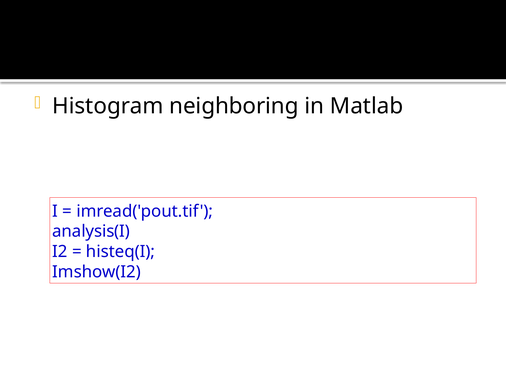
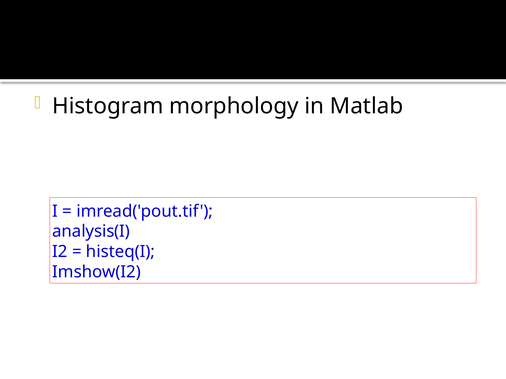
neighboring: neighboring -> morphology (234, 106)
